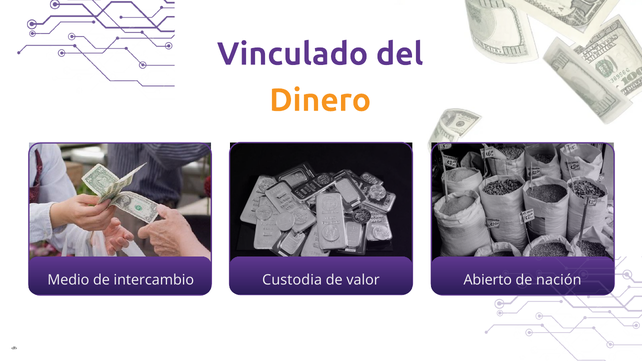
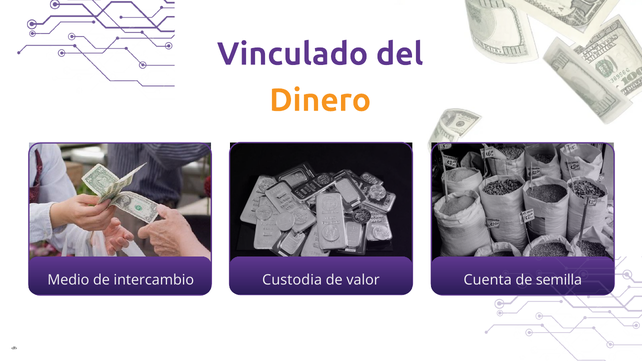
Abierto: Abierto -> Cuenta (488, 280)
nación: nación -> semilla (559, 280)
